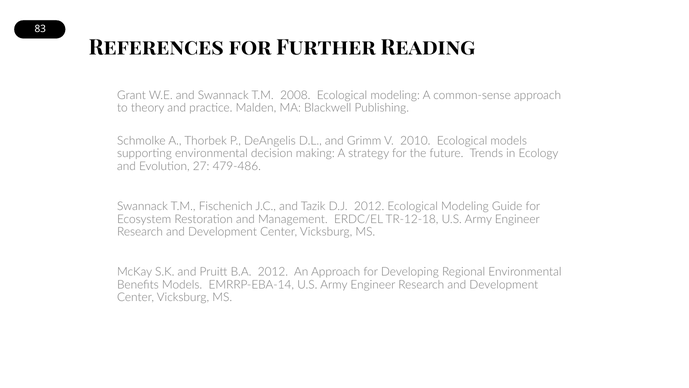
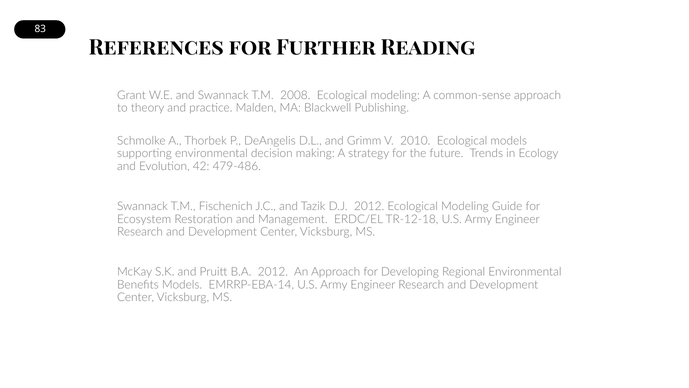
27: 27 -> 42 (201, 166)
